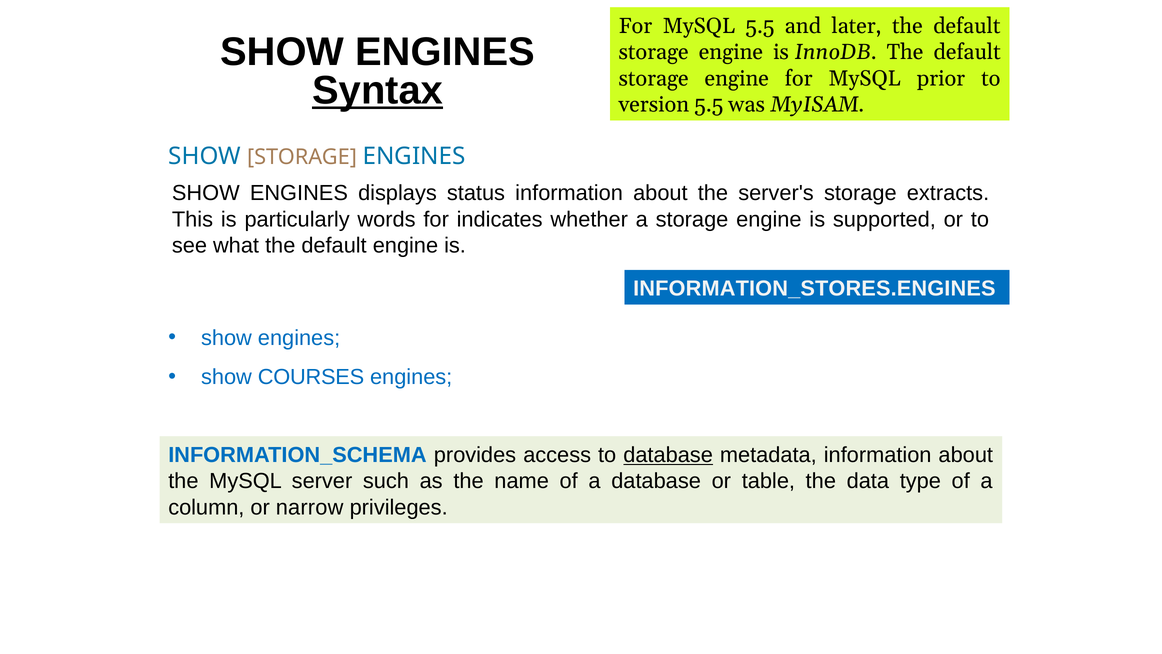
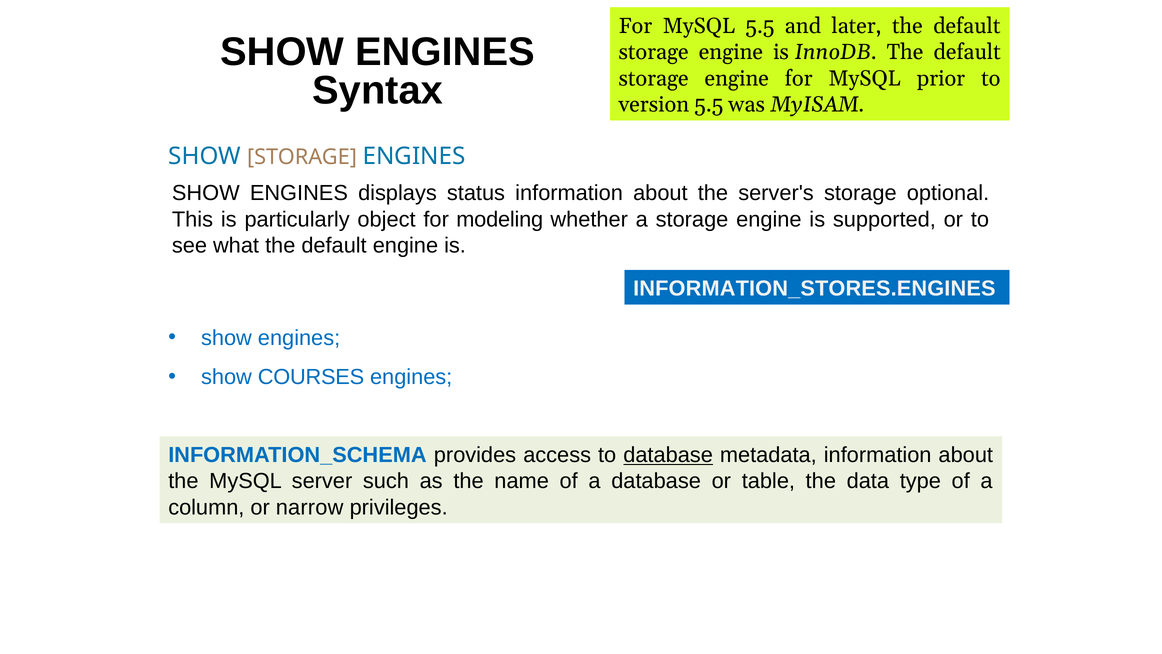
Syntax underline: present -> none (378, 91)
extracts: extracts -> optional (948, 193)
words: words -> object (387, 219)
indicates: indicates -> modeling (500, 219)
